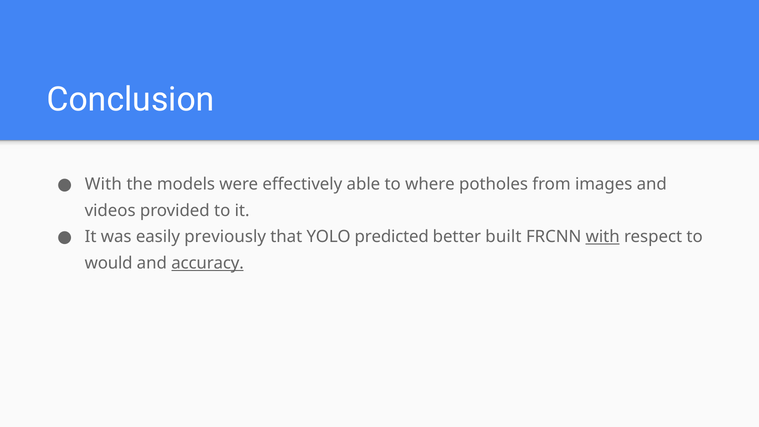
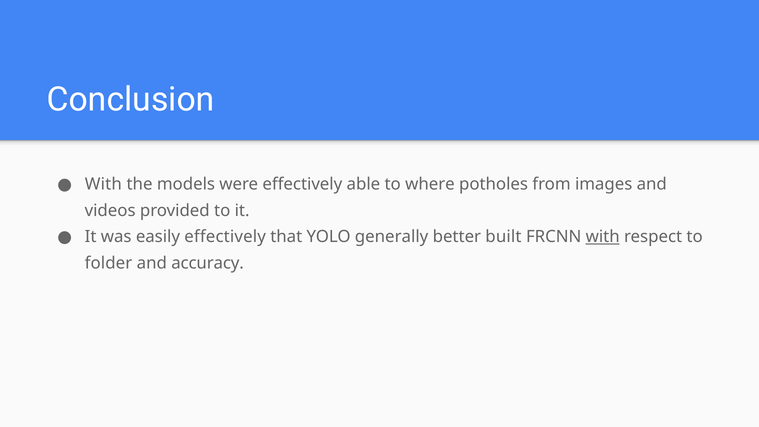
easily previously: previously -> effectively (225, 237)
predicted: predicted -> generally (392, 237)
would: would -> folder (109, 263)
accuracy underline: present -> none (208, 263)
